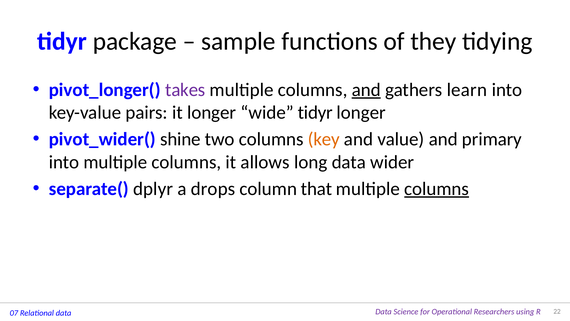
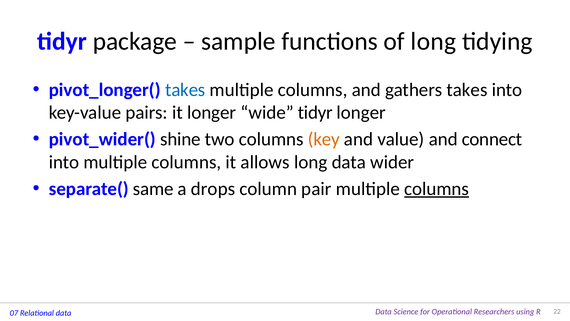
of they: they -> long (433, 41)
takes colour: purple -> blue (185, 90)
and underline: present -> none (366, 90)
gathers learn: learn -> takes (467, 90)
primary: primary -> connect (492, 139)
dplyr: dplyr -> same (153, 189)
that: that -> pair (316, 189)
